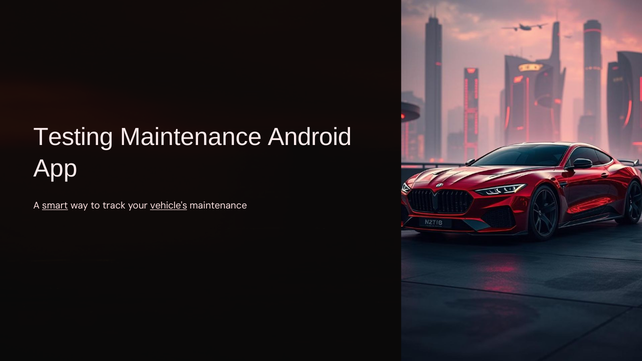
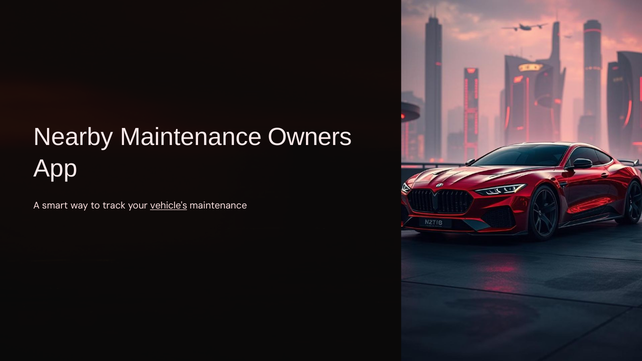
Testing: Testing -> Nearby (73, 137)
Android: Android -> Owners (310, 137)
smart underline: present -> none (55, 206)
